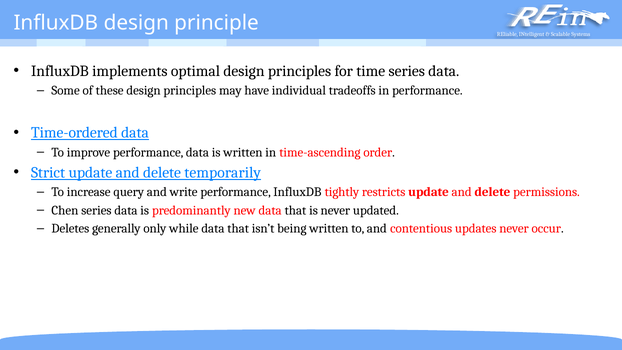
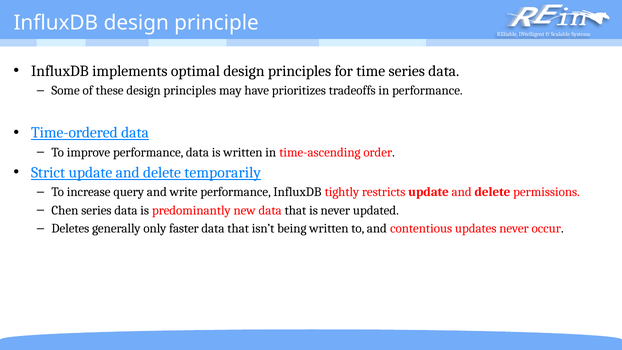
individual: individual -> prioritizes (299, 91)
while: while -> faster (184, 228)
